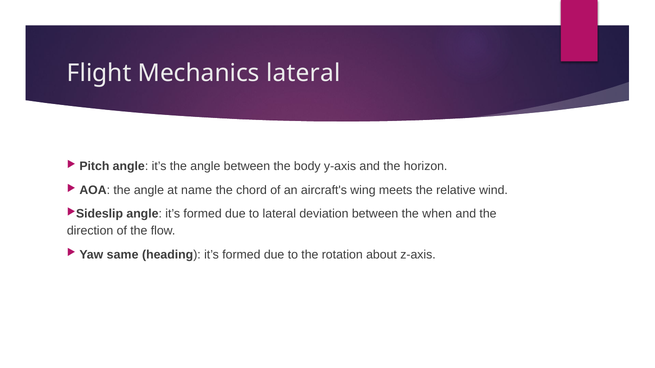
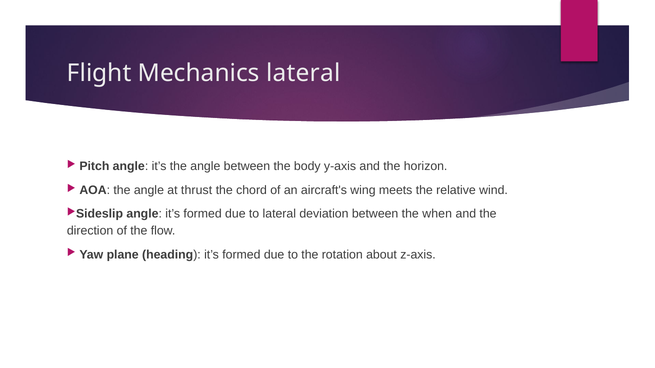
name: name -> thrust (197, 190)
same: same -> plane (123, 255)
